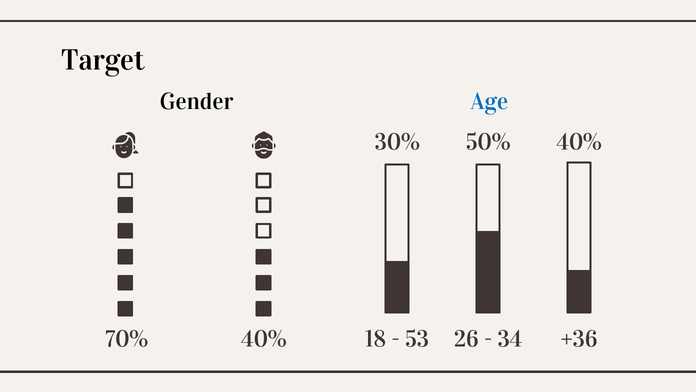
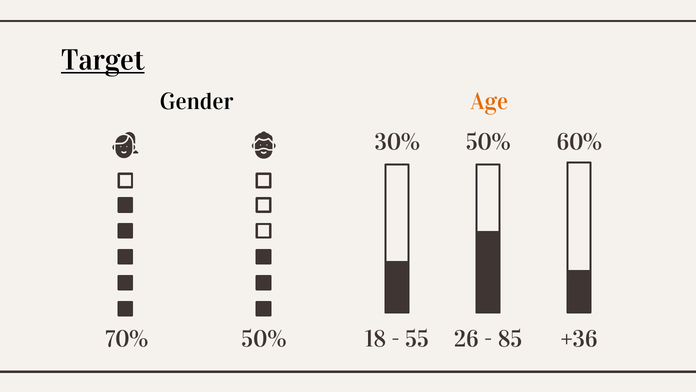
Target underline: none -> present (103, 60)
Age colour: blue -> orange (489, 101)
30% 40%: 40% -> 60% (579, 142)
40%: 40% -> 50% (264, 339)
53: 53 -> 55 (417, 339)
34: 34 -> 85 (510, 339)
